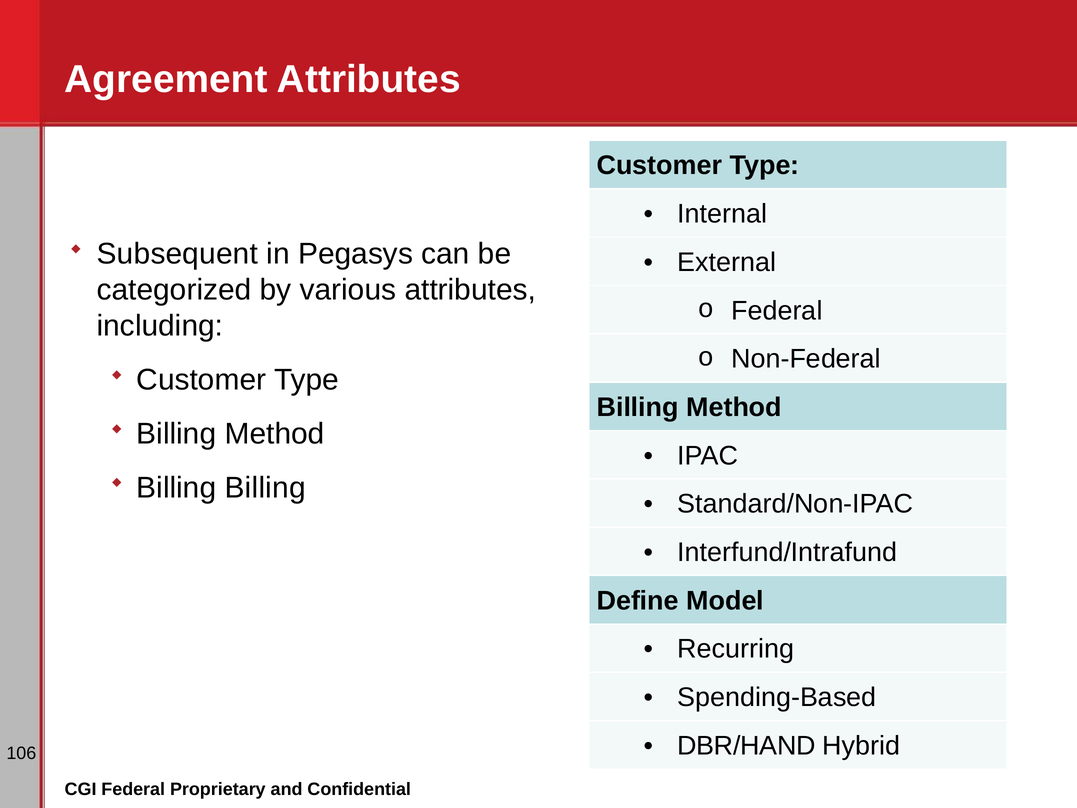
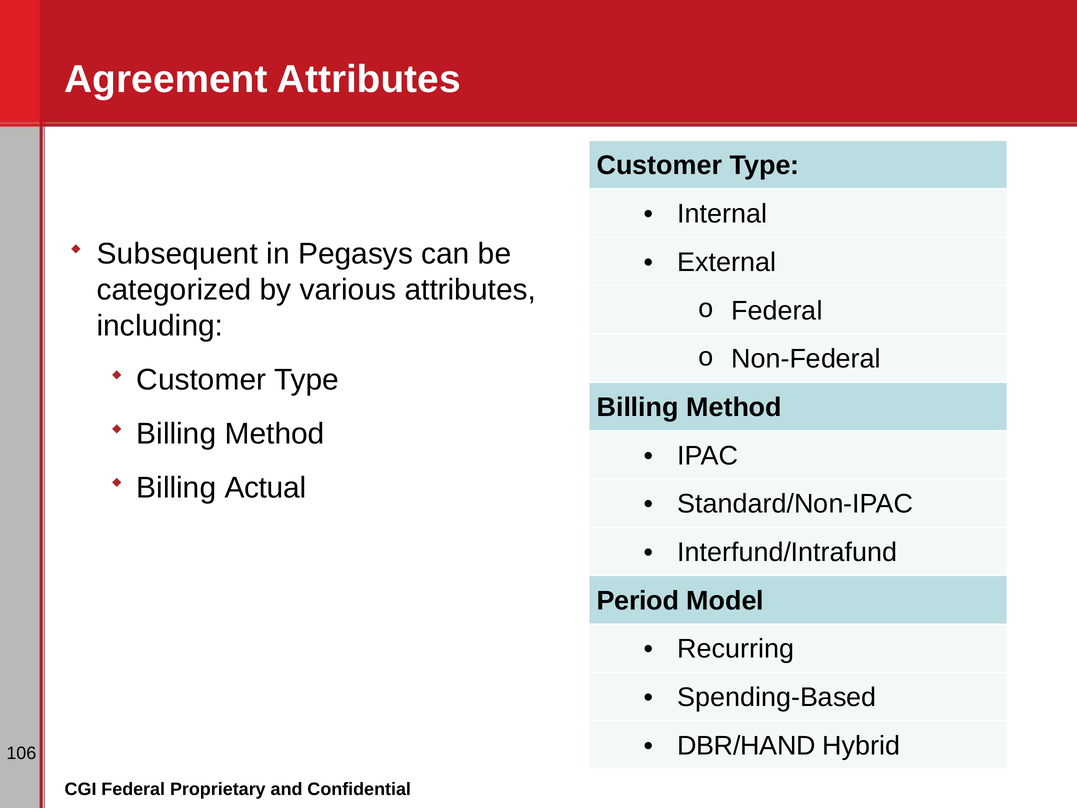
Billing Billing: Billing -> Actual (265, 488)
Define: Define -> Period (638, 601)
